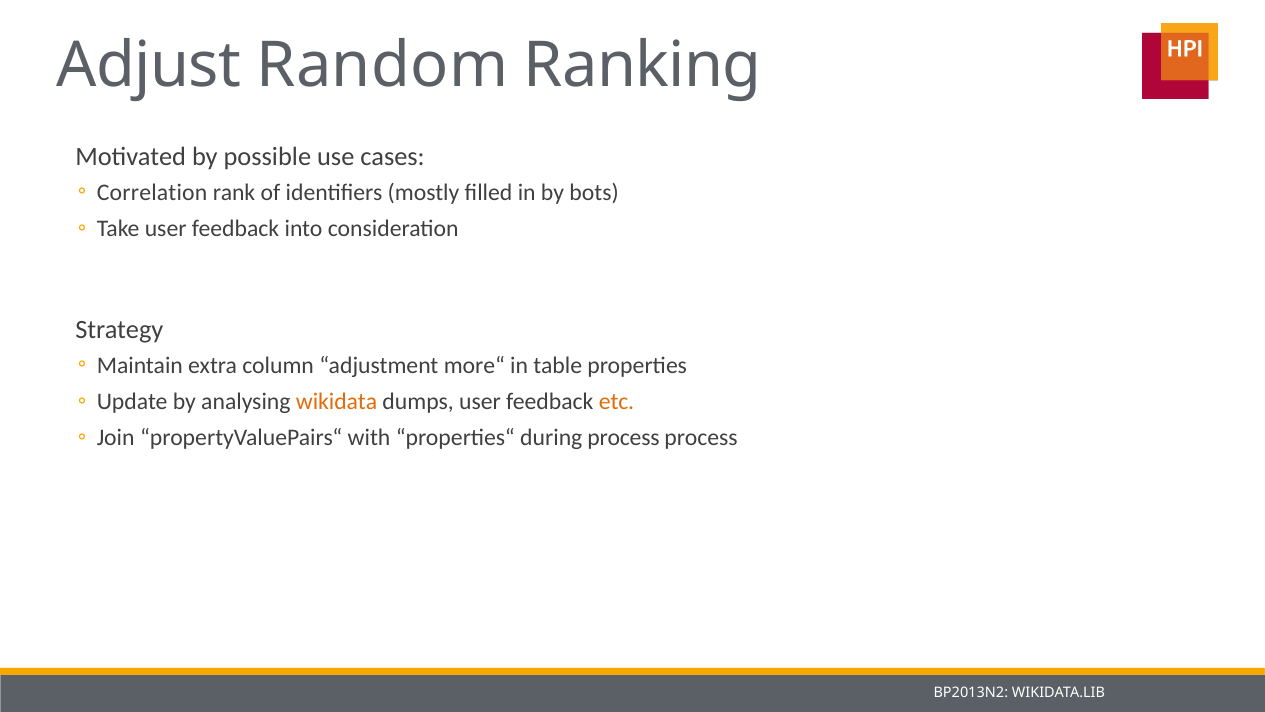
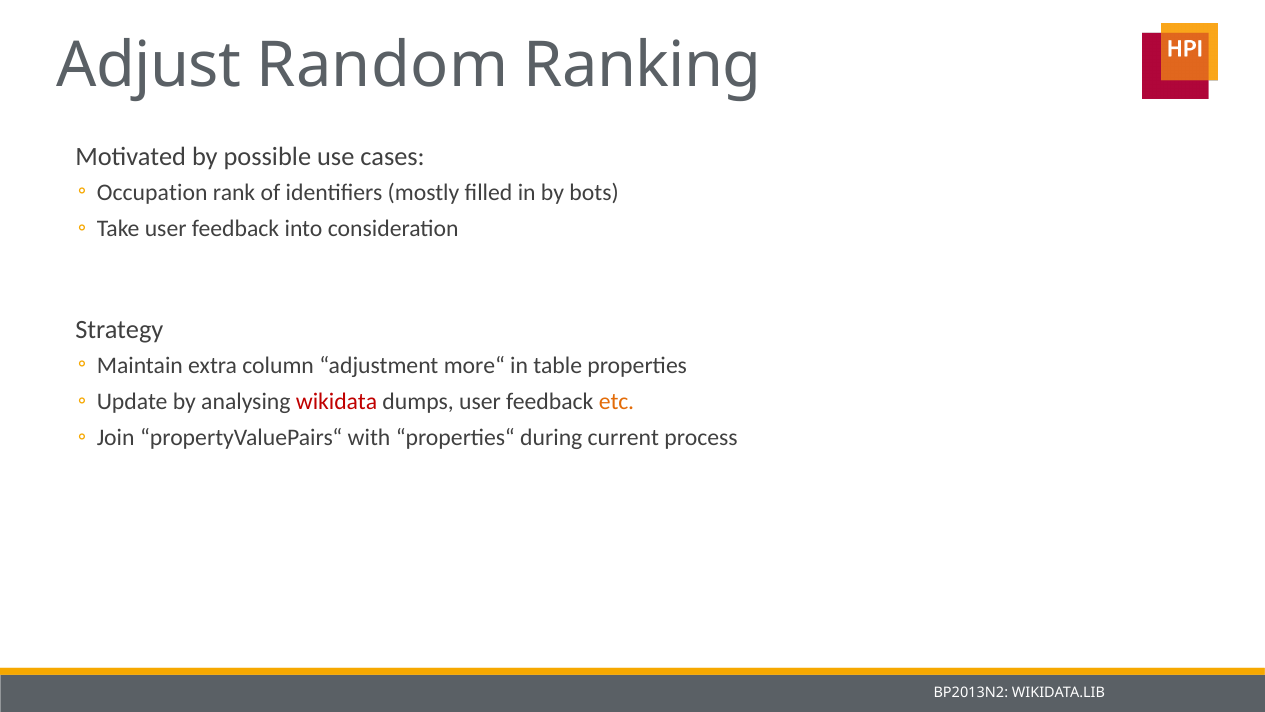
Correlation: Correlation -> Occupation (152, 192)
wikidata colour: orange -> red (337, 402)
during process: process -> current (623, 438)
